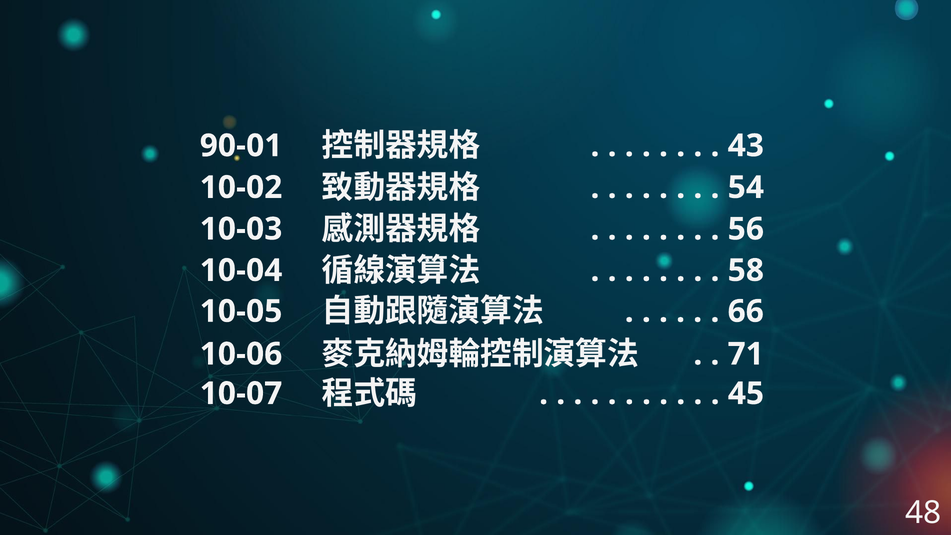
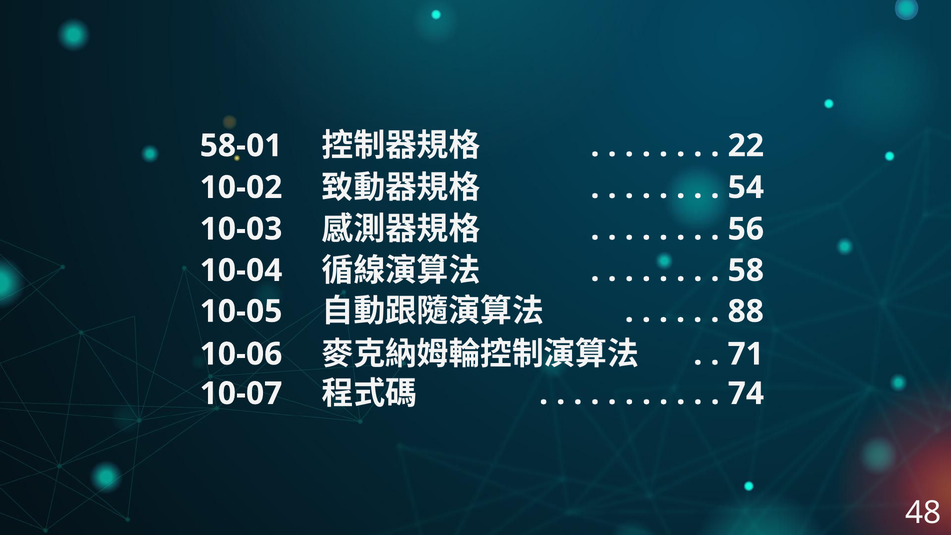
90-01: 90-01 -> 58-01 (241, 146)
43: 43 -> 22 (746, 146)
66: 66 -> 88 (746, 311)
45: 45 -> 74 (746, 394)
